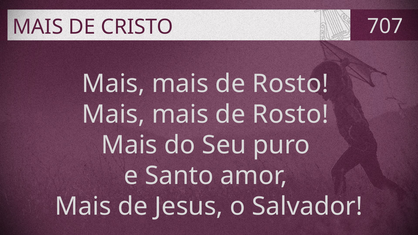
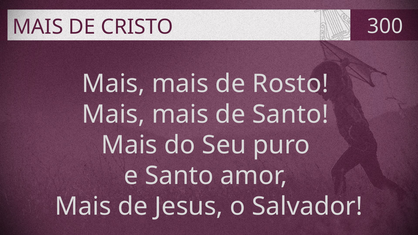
707: 707 -> 300 (385, 26)
Rosto: Rosto -> Santo (290, 115)
